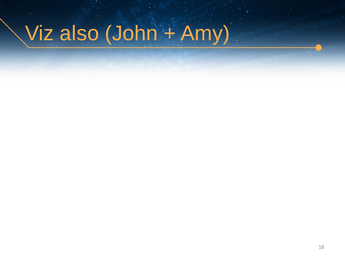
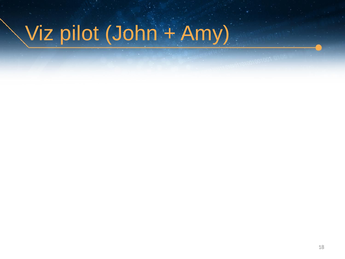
also: also -> pilot (79, 33)
